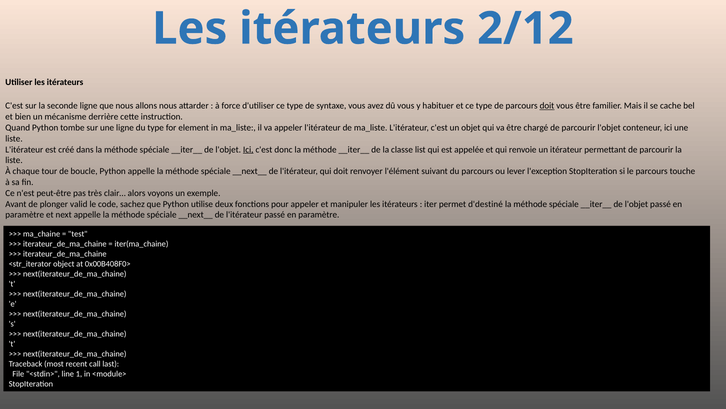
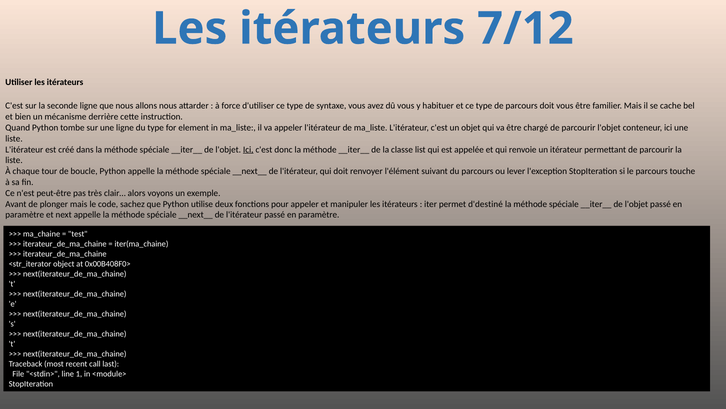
2/12: 2/12 -> 7/12 (525, 29)
doit underline: present -> none (547, 106)
plonger valid: valid -> mais (79, 204)
